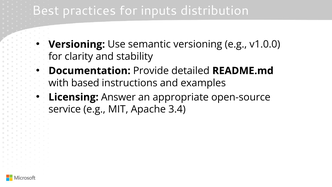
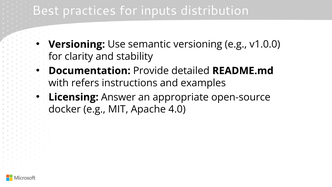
based: based -> refers (85, 83)
service: service -> docker (65, 109)
3.4: 3.4 -> 4.0 (177, 109)
